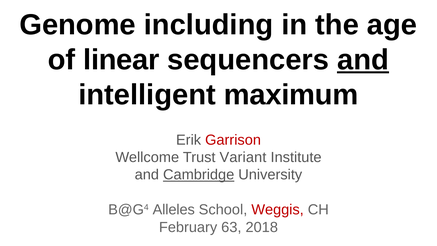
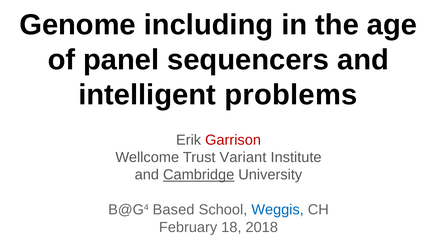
linear: linear -> panel (121, 60)
and underline: present -> none (363, 60)
maximum: maximum -> problems (291, 95)
Alleles: Alleles -> Based (174, 210)
Weggis colour: red -> blue (278, 210)
63: 63 -> 18 (231, 227)
